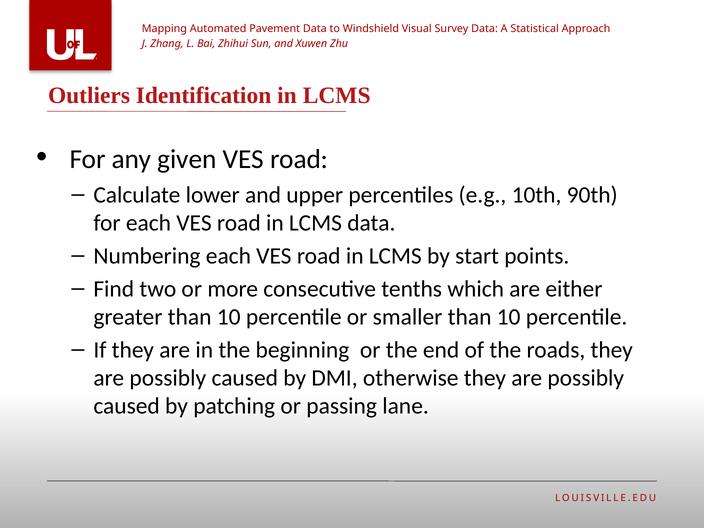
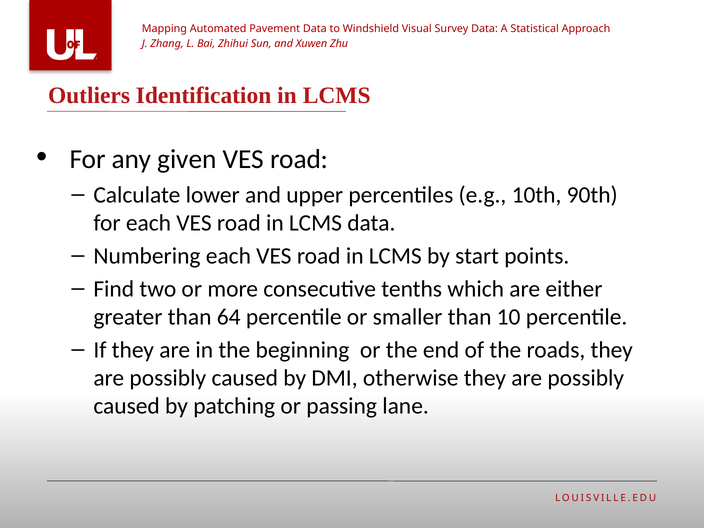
greater than 10: 10 -> 64 (229, 317)
